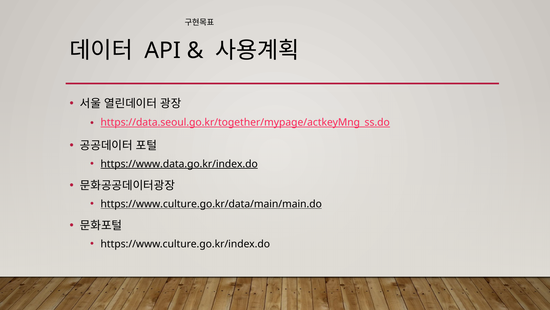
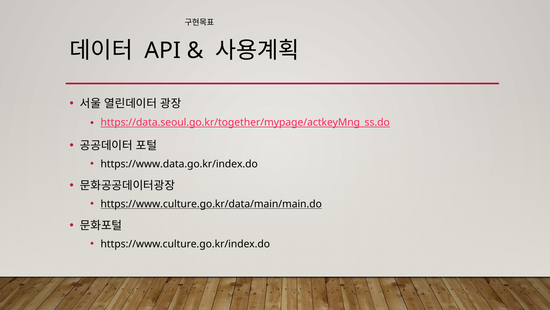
https://www.data.go.kr/index.do underline: present -> none (179, 164)
